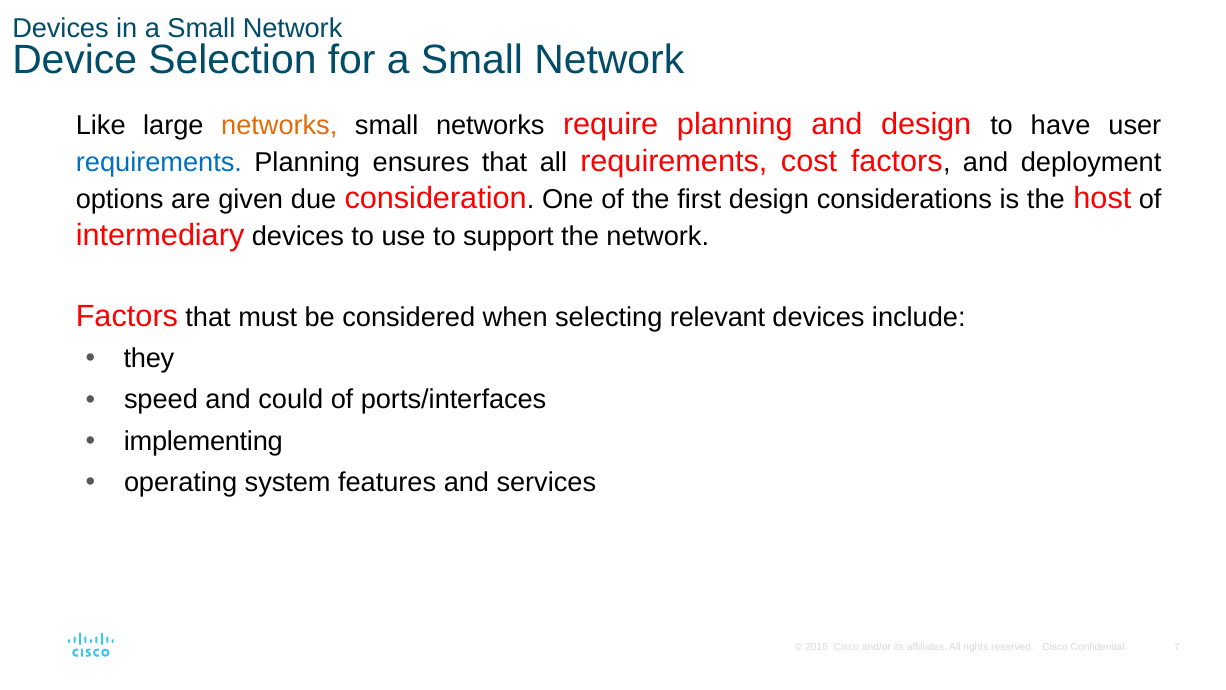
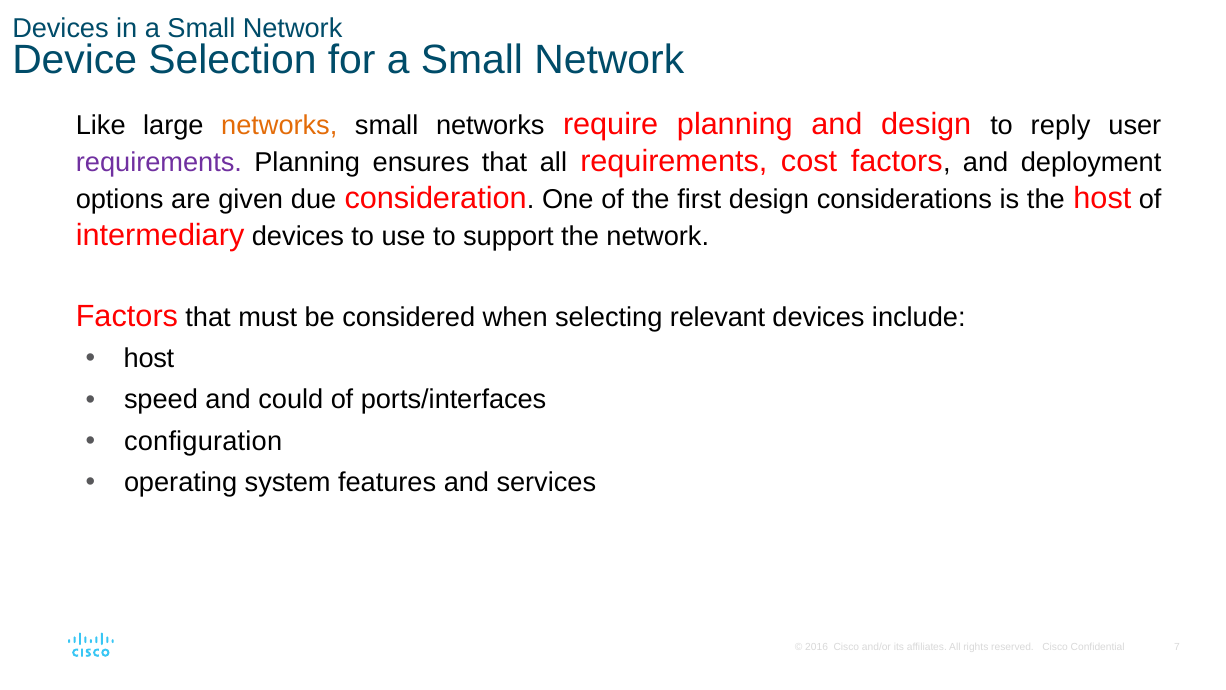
have: have -> reply (1061, 126)
requirements colour: blue -> purple (159, 163)
they: they -> host (149, 359)
implementing: implementing -> configuration (203, 441)
